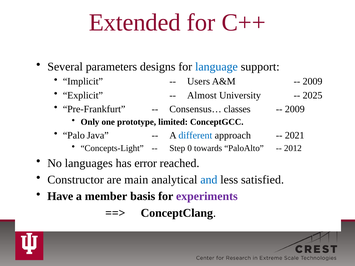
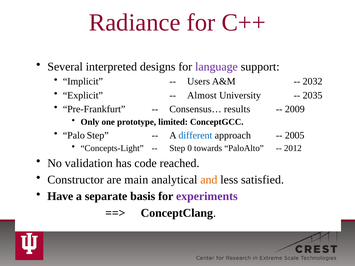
Extended: Extended -> Radiance (135, 22)
parameters: parameters -> interpreted (111, 67)
language colour: blue -> purple (216, 67)
2009: 2009 -> 2032 (313, 82)
2025: 2025 -> 2035 (313, 95)
classes: classes -> results (237, 109)
Palo Java: Java -> Step (98, 135)
2021: 2021 -> 2005 (295, 135)
languages: languages -> validation (89, 163)
error: error -> code (146, 163)
and colour: blue -> orange (209, 180)
member: member -> separate (106, 196)
